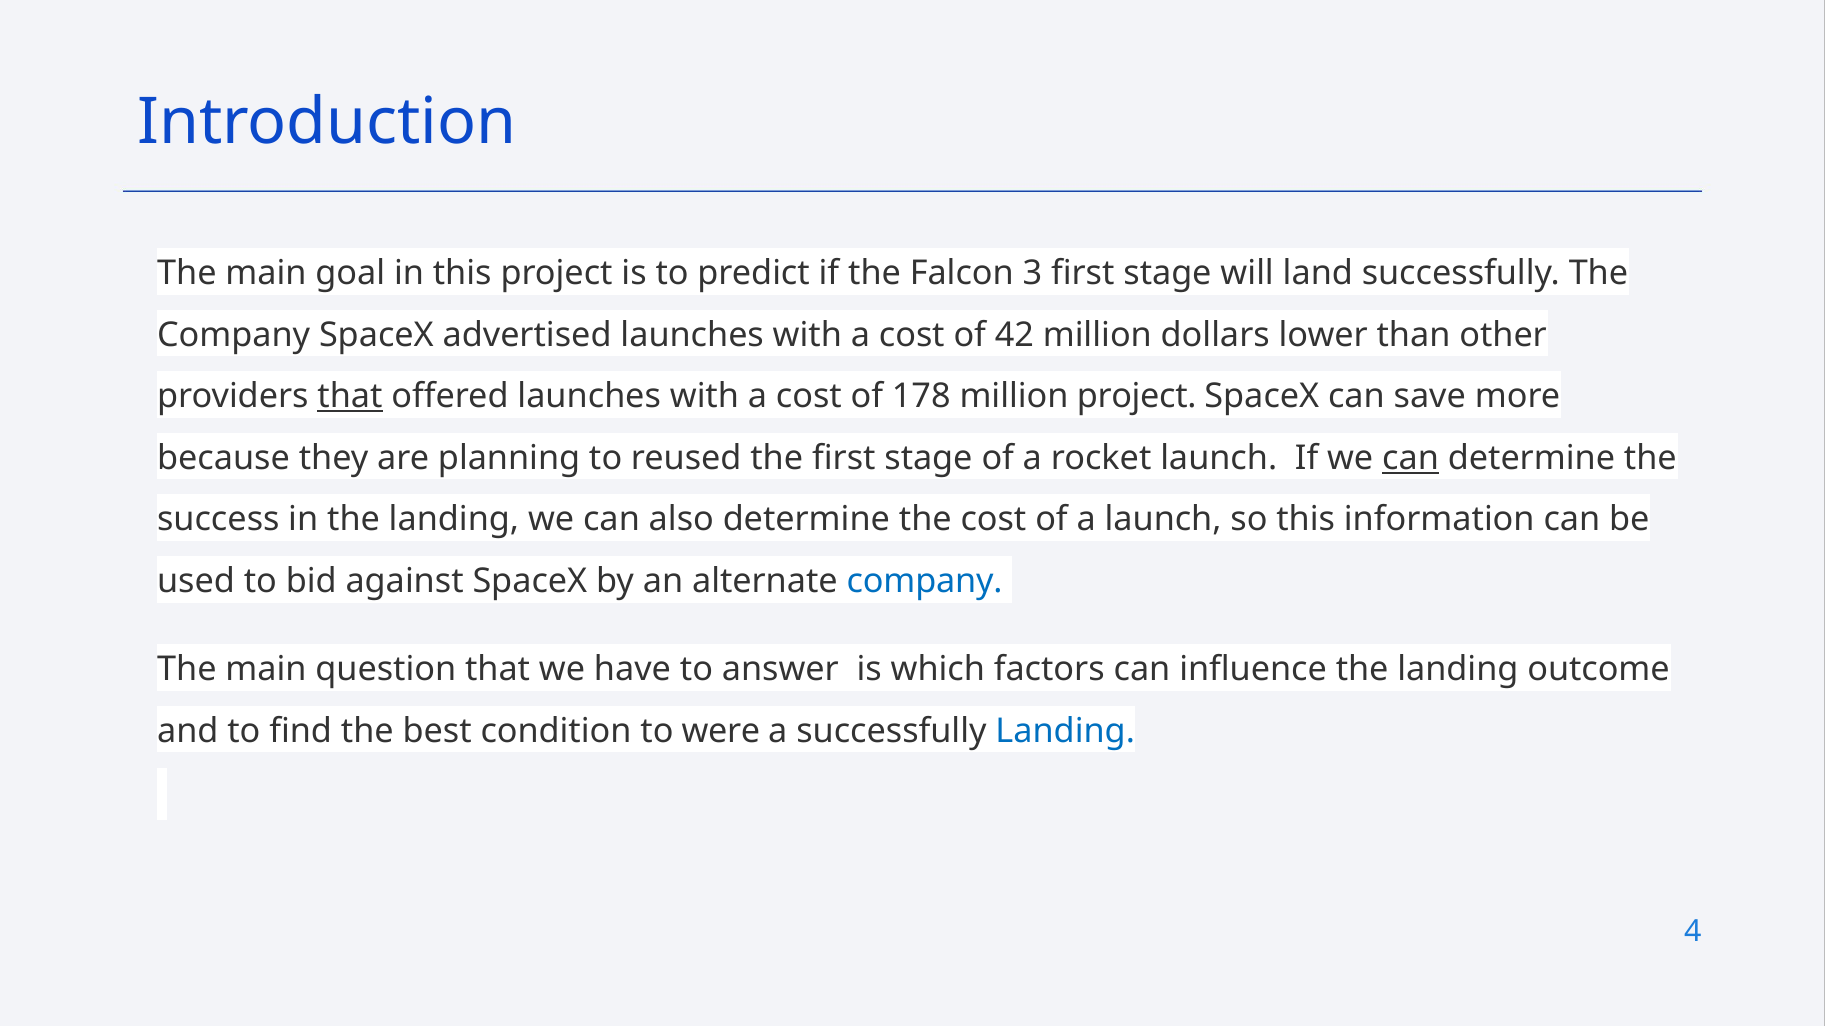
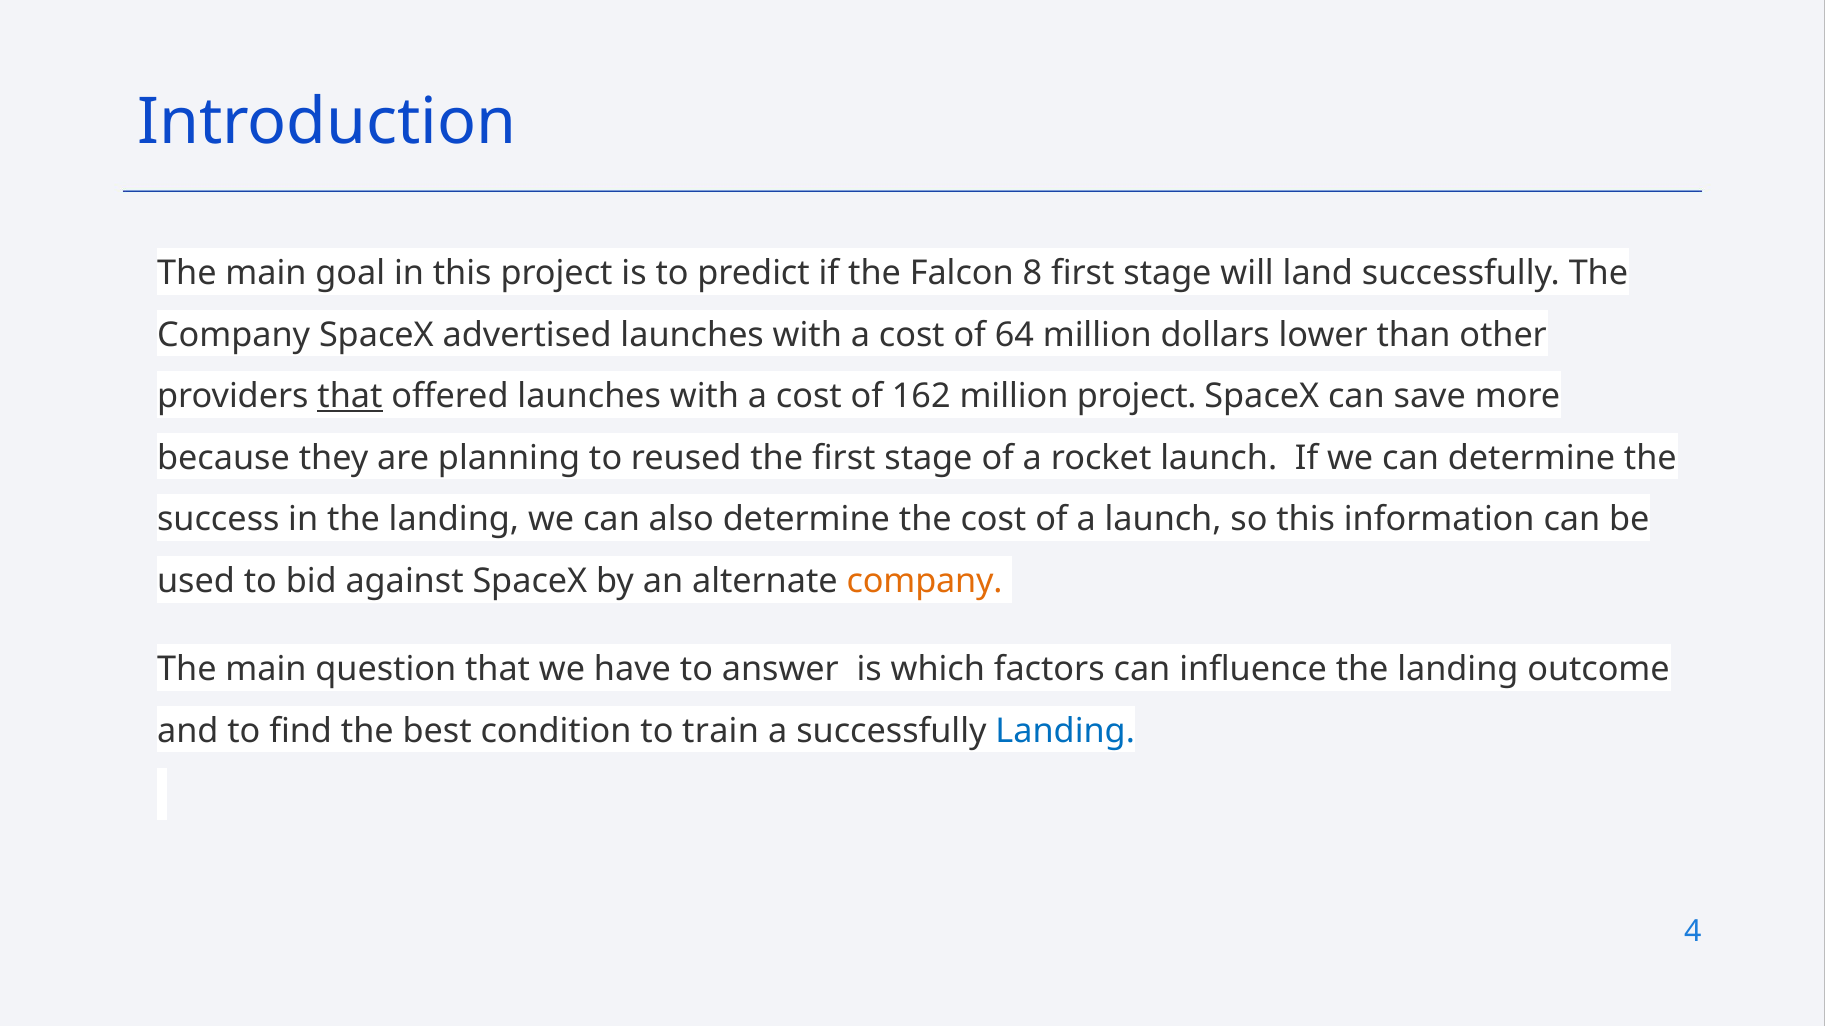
3: 3 -> 8 (1032, 274)
42: 42 -> 64 (1014, 335)
178: 178 -> 162 (921, 397)
can underline: present -> none (1411, 458)
company colour: blue -> orange (925, 581)
were: were -> train (721, 731)
